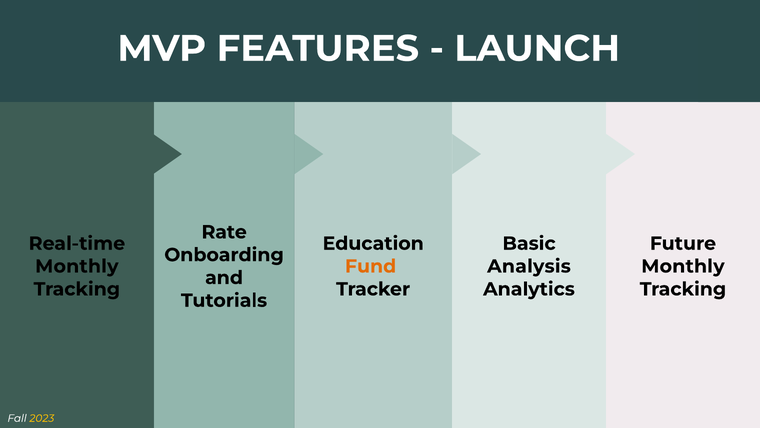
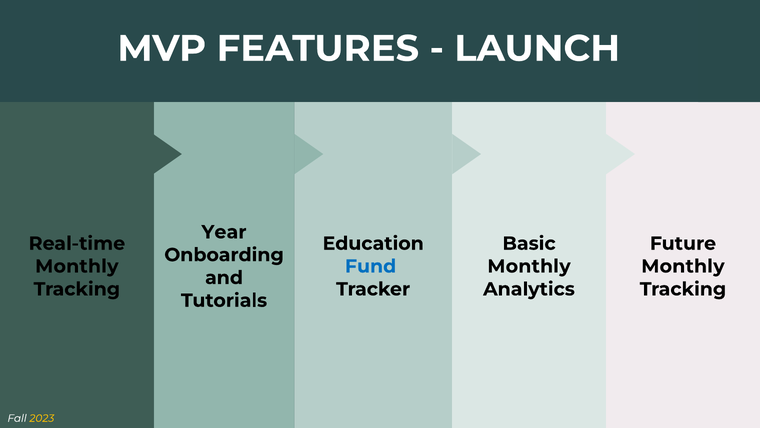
Rate: Rate -> Year (224, 232)
Fund colour: orange -> blue (371, 266)
Analysis: Analysis -> Monthly (529, 266)
